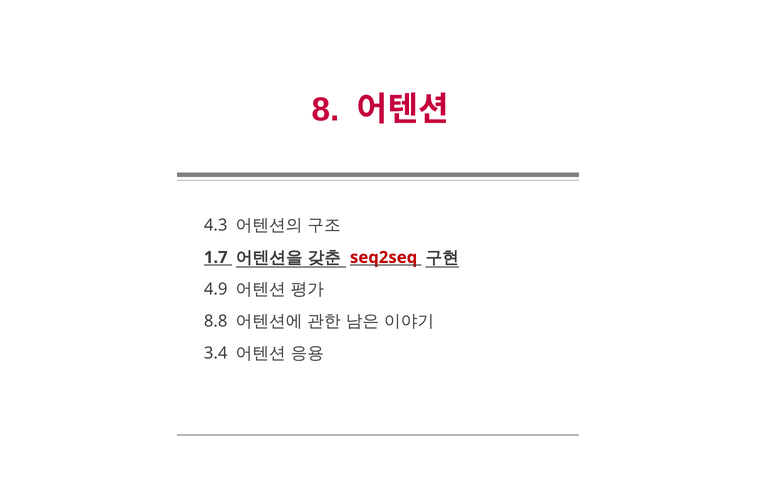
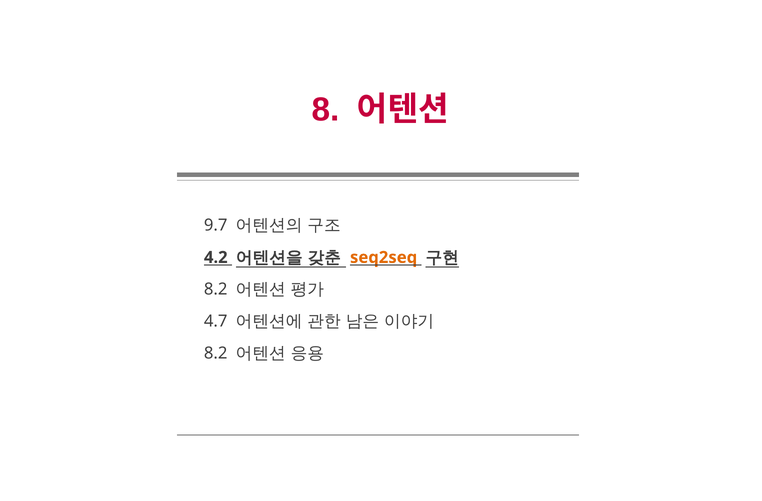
4.3: 4.3 -> 9.7 (216, 225)
1.7: 1.7 -> 4.2 (216, 257)
seq2seq colour: red -> orange (384, 257)
4.9: 4.9 -> 8.2 (216, 289)
8.8: 8.8 -> 4.7 (216, 321)
3.4: 3.4 -> 8.2 (216, 353)
